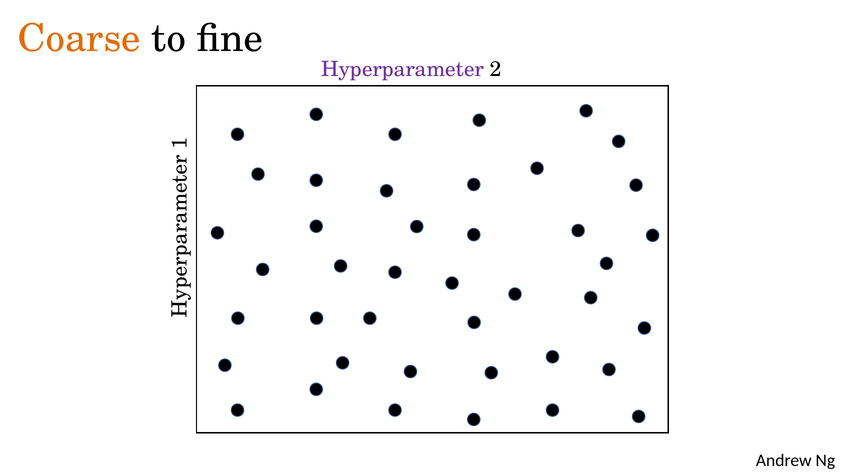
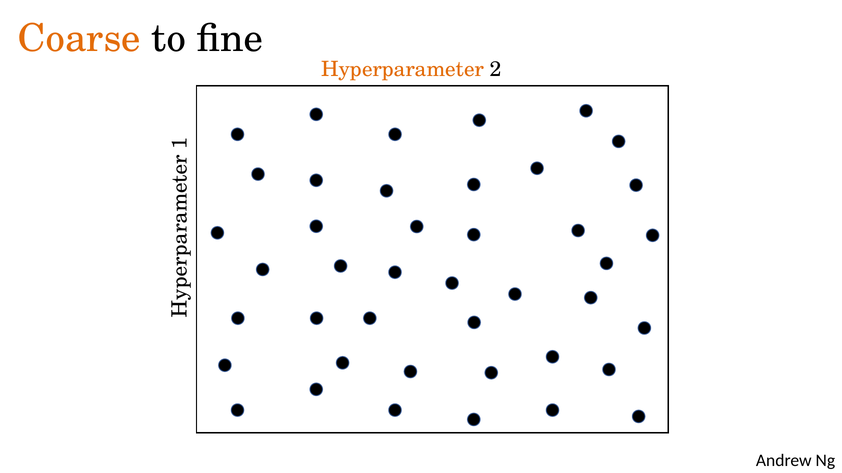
Hyperparameter colour: purple -> orange (403, 69)
